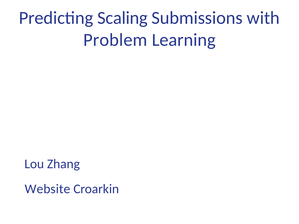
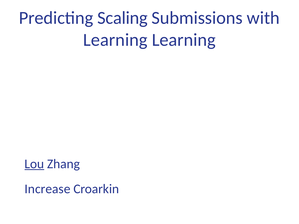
Problem: Problem -> Learning (115, 40)
Lou underline: none -> present (34, 164)
Website: Website -> Increase (48, 189)
